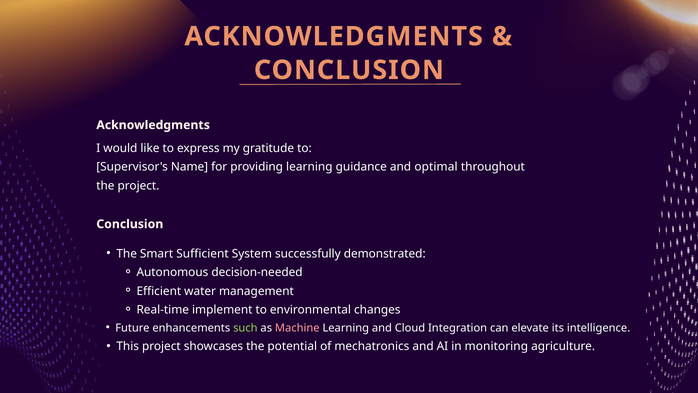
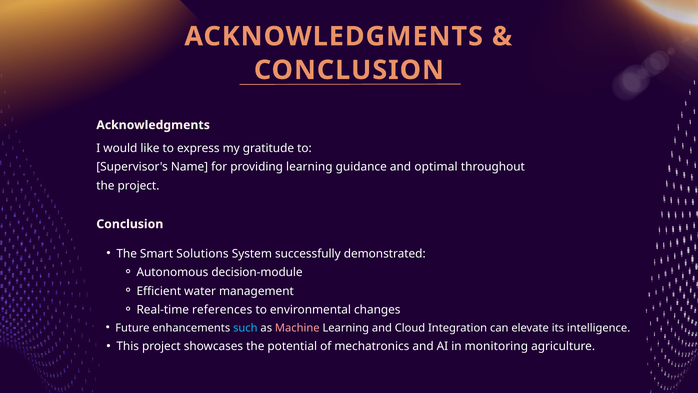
Sufficient: Sufficient -> Solutions (202, 253)
decision-needed: decision-needed -> decision-module (257, 272)
implement: implement -> references (222, 310)
such colour: light green -> light blue (245, 328)
